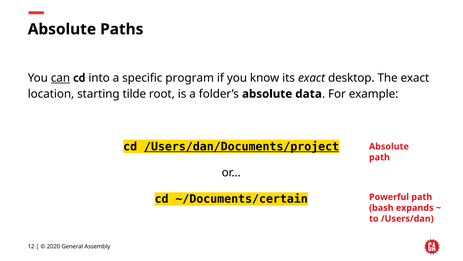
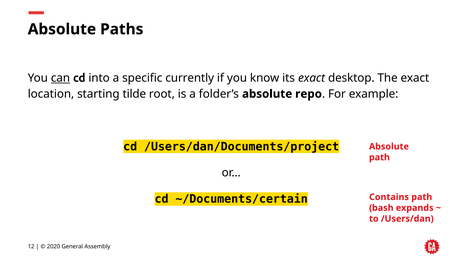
program: program -> currently (190, 78)
data: data -> repo (309, 94)
/Users/dan/Documents/project underline: present -> none (242, 146)
Powerful: Powerful -> Contains (389, 197)
